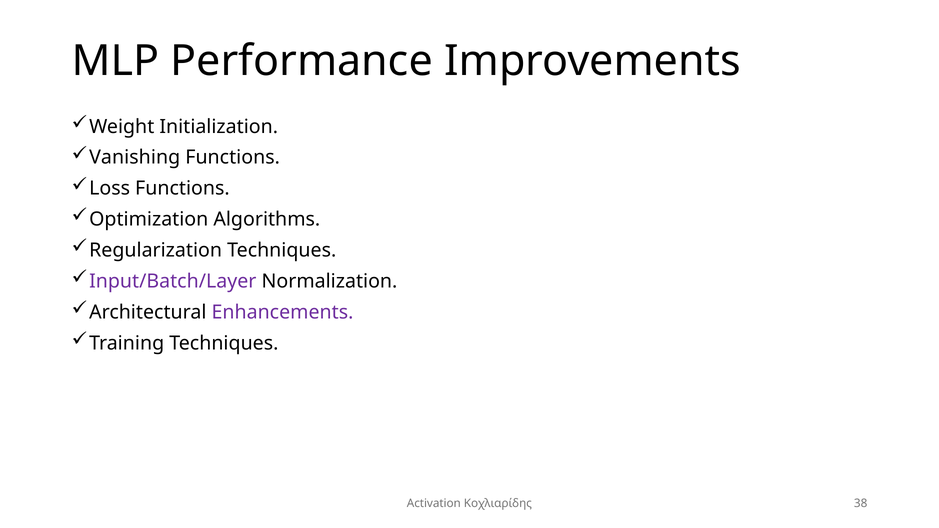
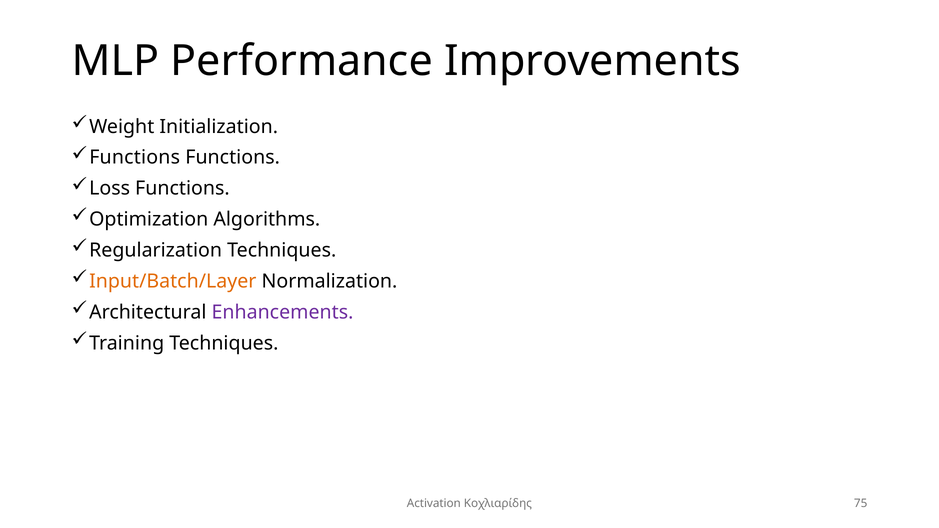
Vanishing: Vanishing -> Functions (135, 158)
Input/Batch/Layer colour: purple -> orange (173, 281)
38: 38 -> 75 (861, 503)
